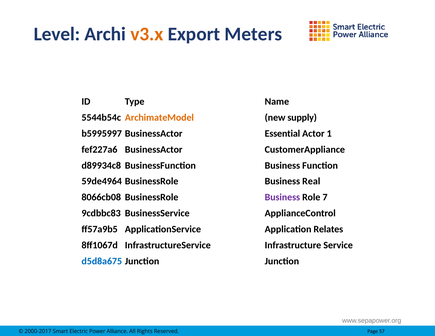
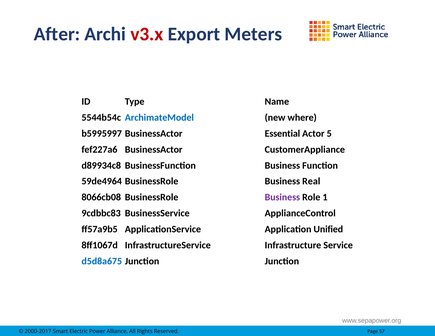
Level: Level -> After (57, 34)
v3.x colour: orange -> red (147, 34)
ArchimateModel colour: orange -> blue (159, 118)
supply: supply -> where (302, 118)
1: 1 -> 5 (329, 134)
7: 7 -> 1 (325, 197)
Relates: Relates -> Unified (328, 229)
